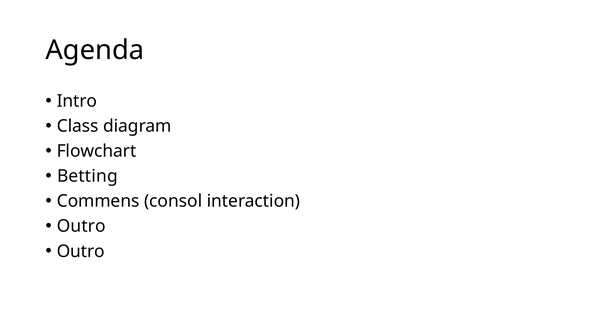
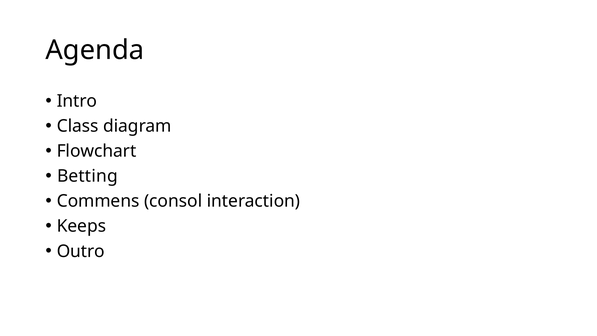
Outro: Outro -> Keeps (81, 226)
